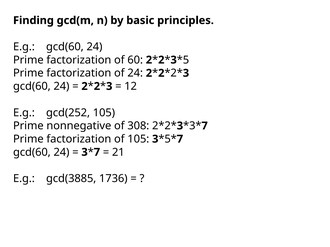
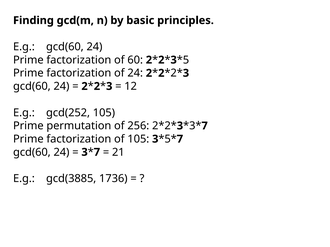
nonnegative: nonnegative -> permutation (79, 126)
308: 308 -> 256 (138, 126)
